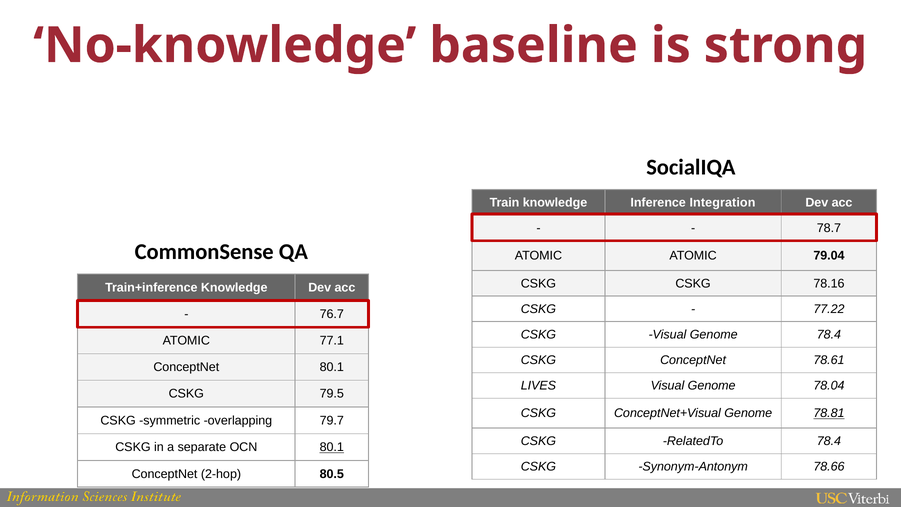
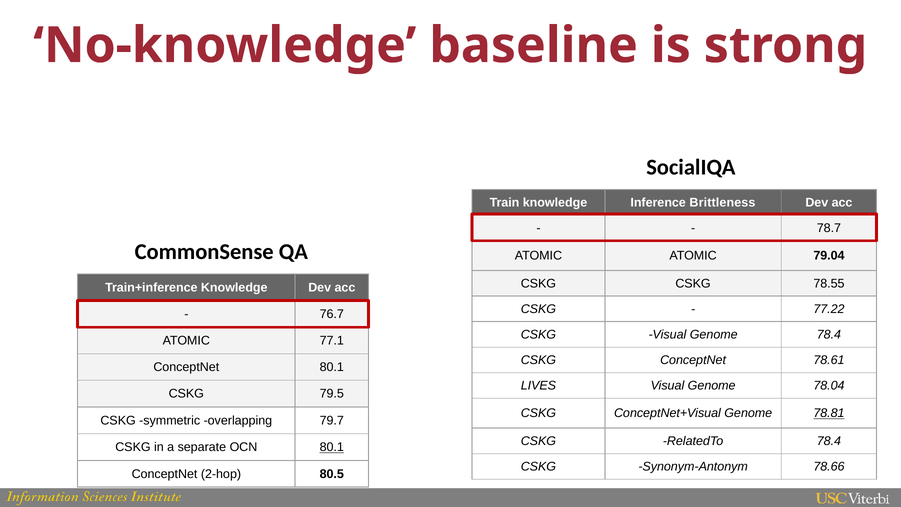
Integration: Integration -> Brittleness (722, 202)
78.16: 78.16 -> 78.55 (829, 283)
